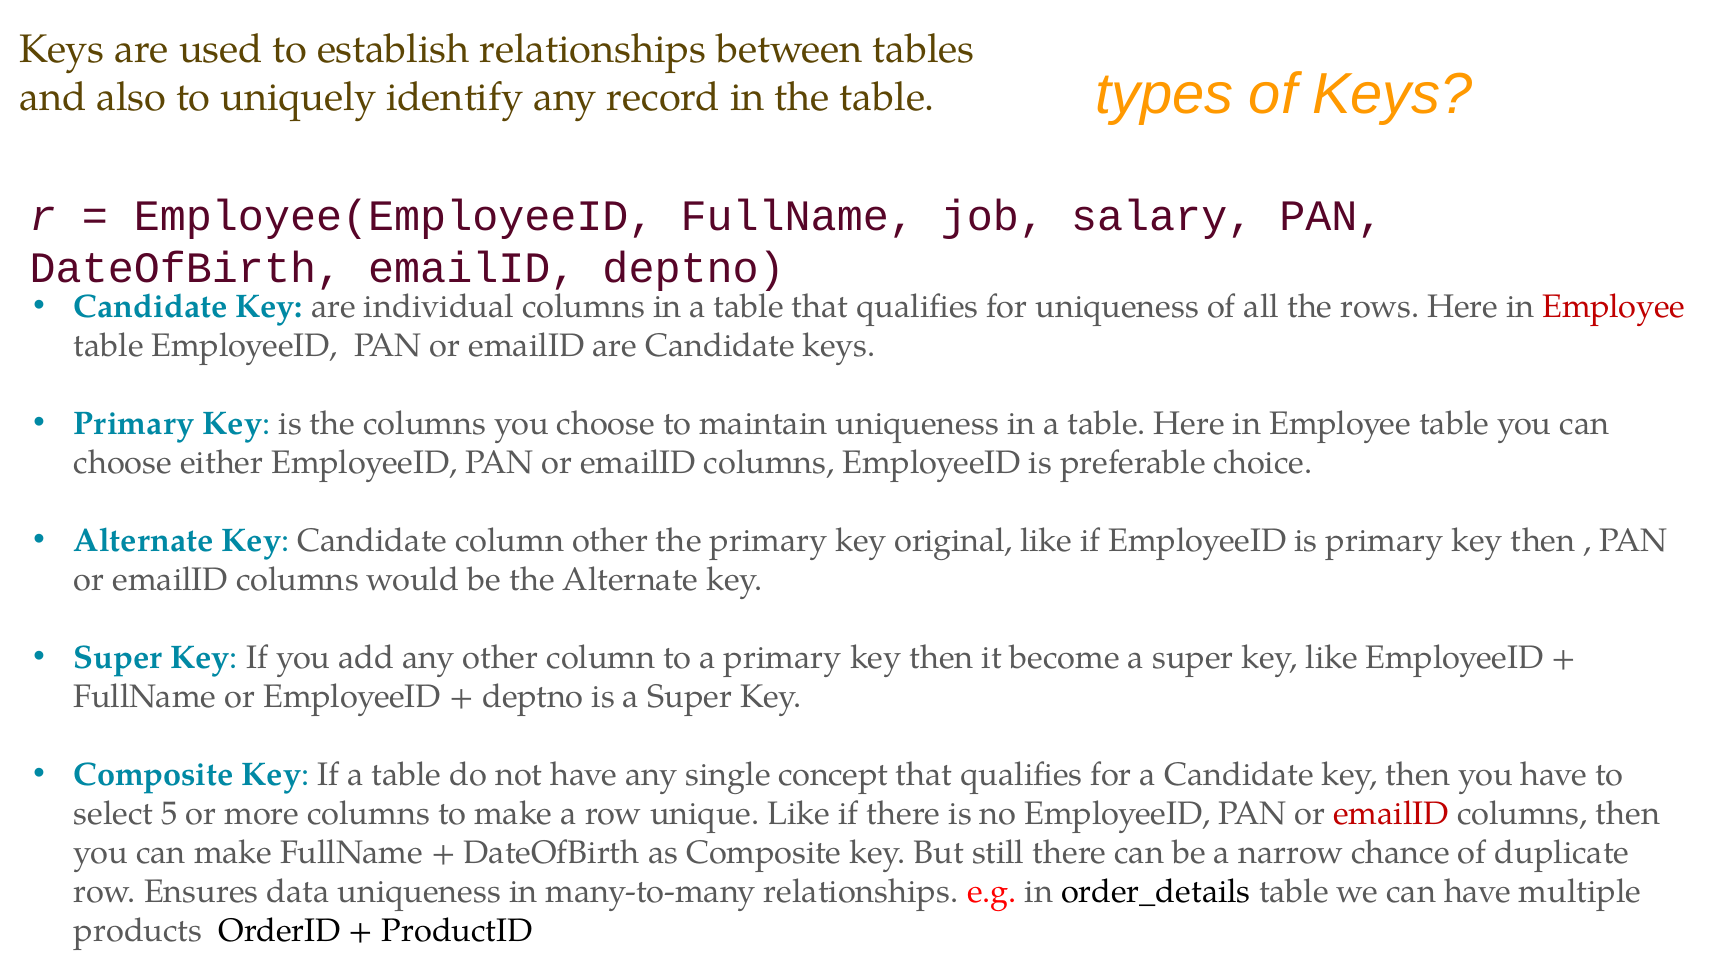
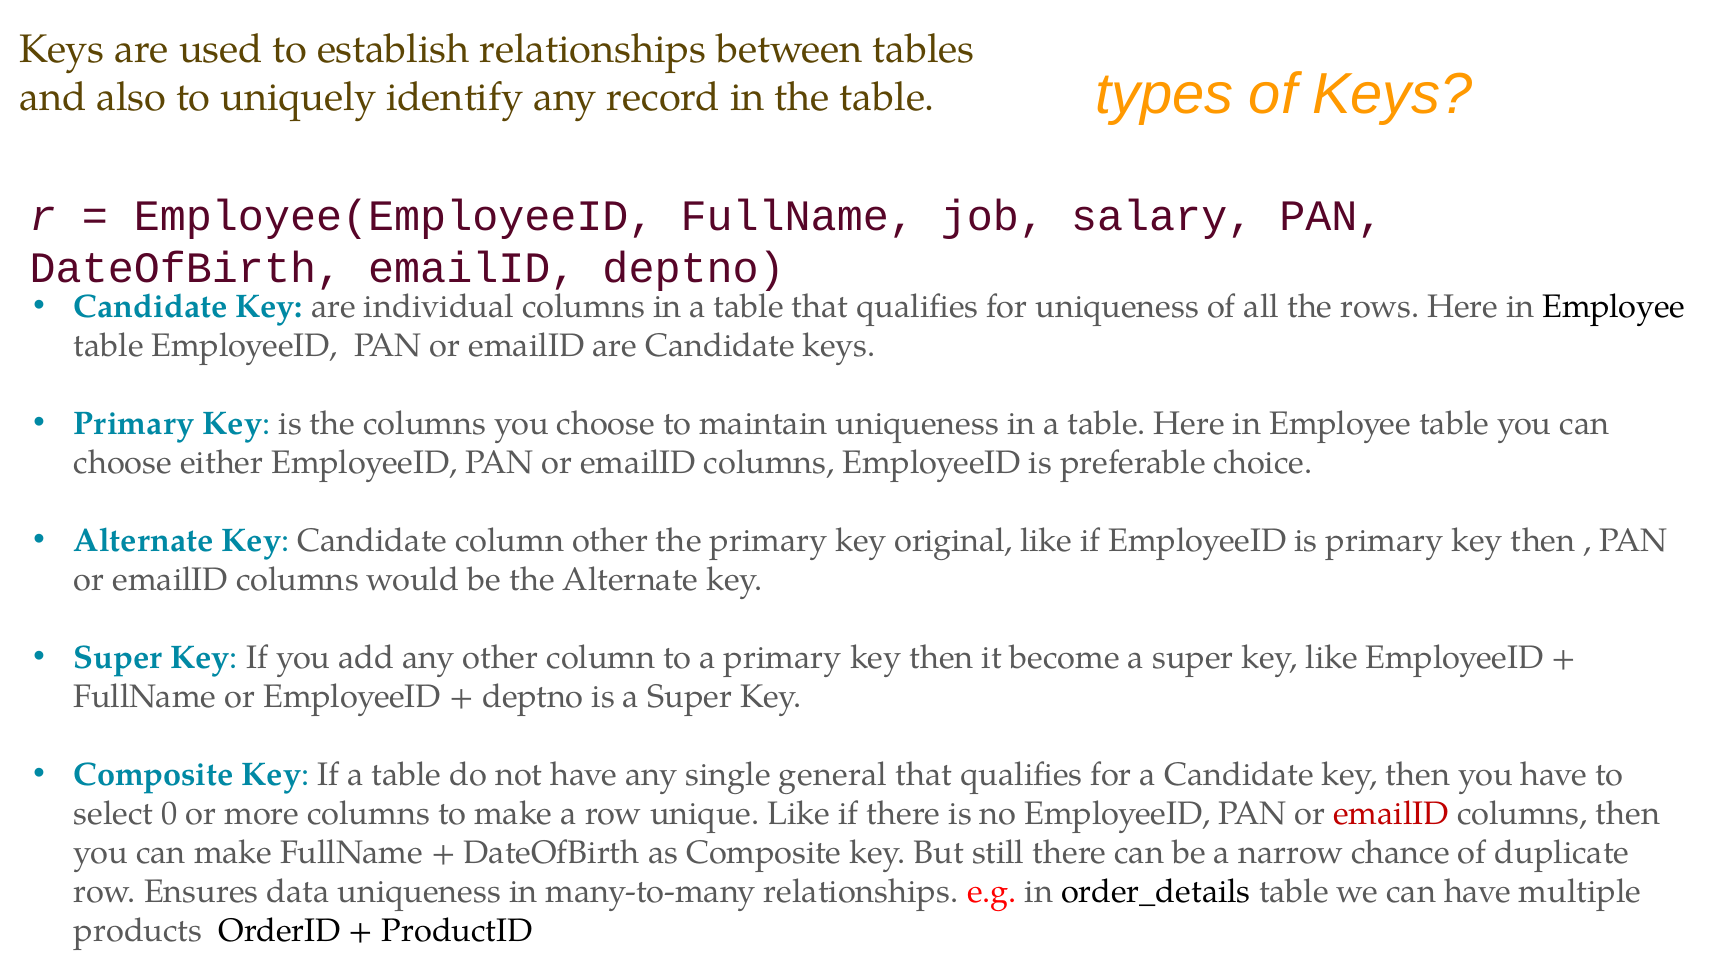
Employee colour: red -> black (1614, 306)
concept: concept -> general (833, 775)
5: 5 -> 0 (169, 814)
